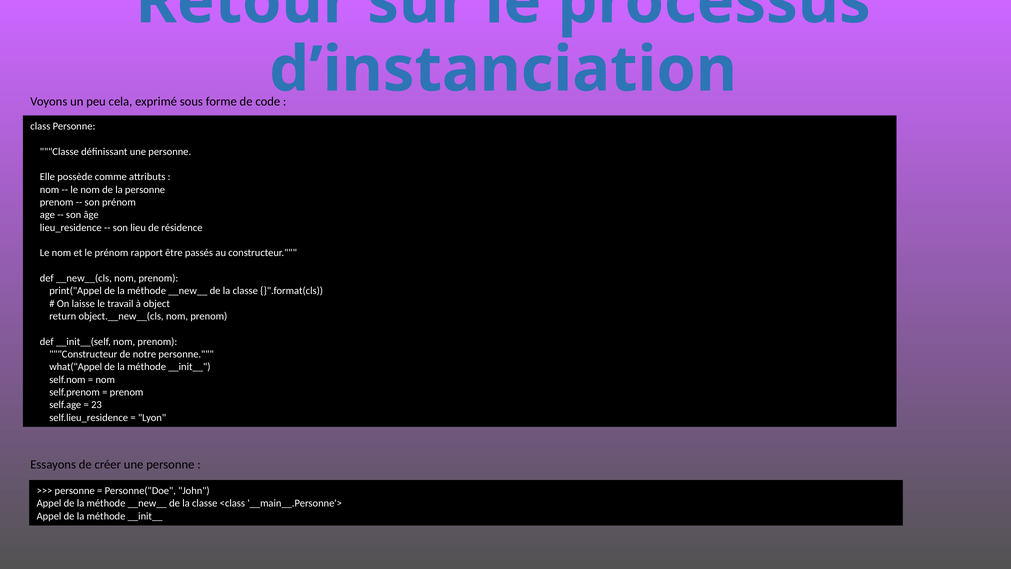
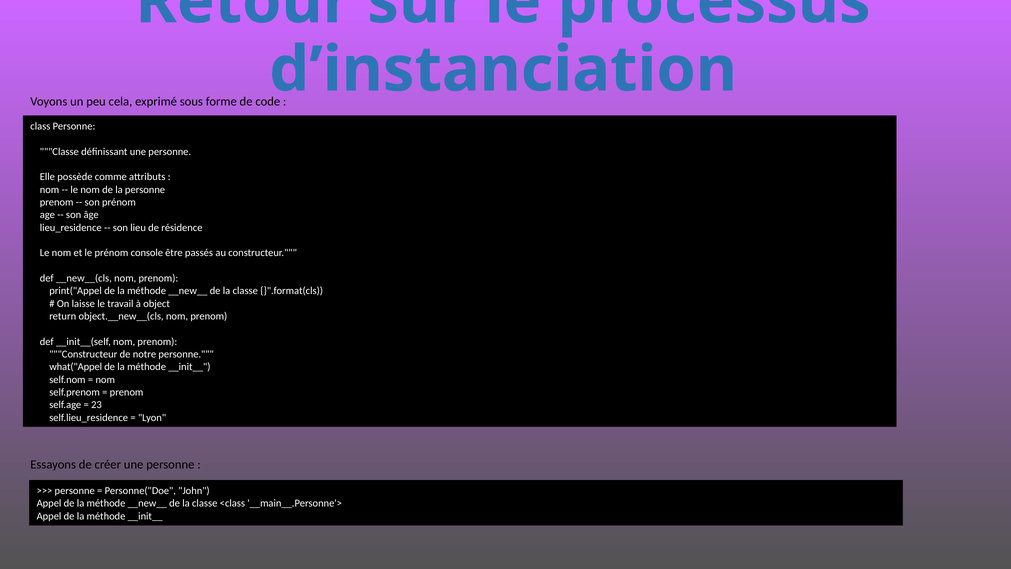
rapport: rapport -> console (147, 253)
